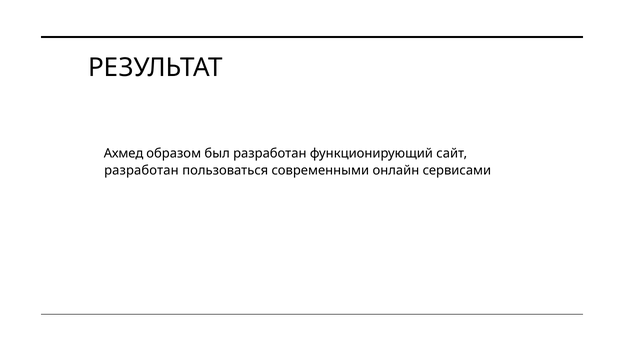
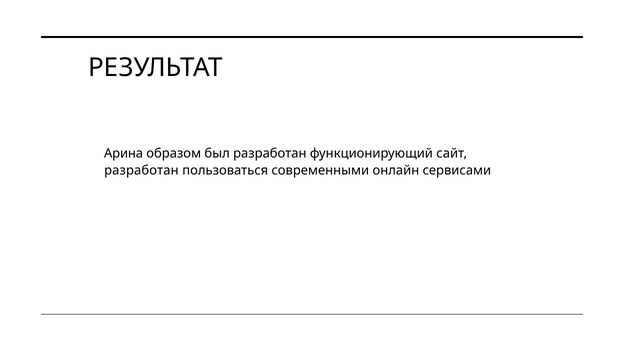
Ахмед: Ахмед -> Арина (124, 153)
